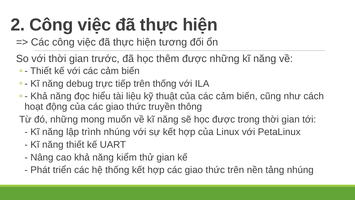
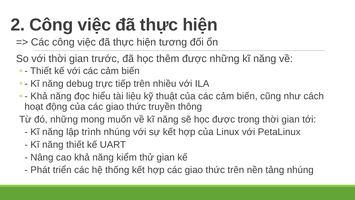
trên thống: thống -> nhiều (165, 84)
